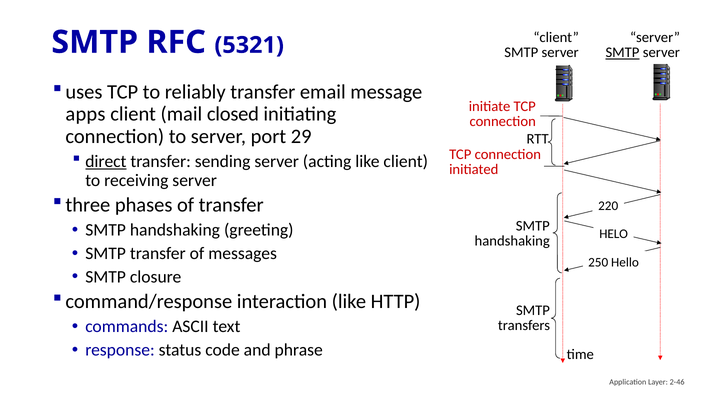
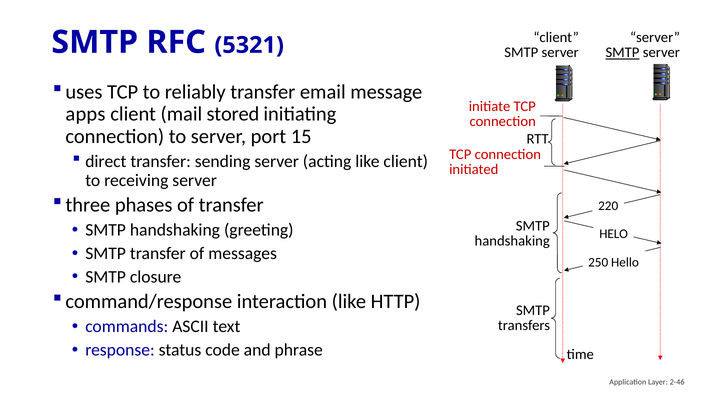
closed: closed -> stored (233, 114)
29: 29 -> 15 (301, 137)
direct underline: present -> none (106, 161)
